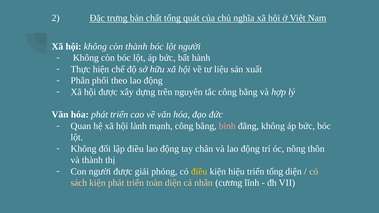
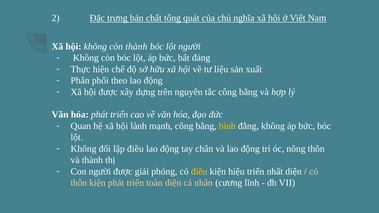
hành: hành -> đáng (201, 58)
bình colour: pink -> yellow (227, 126)
triển tổng: tổng -> nhất (275, 172)
sách: sách -> thôn (79, 183)
